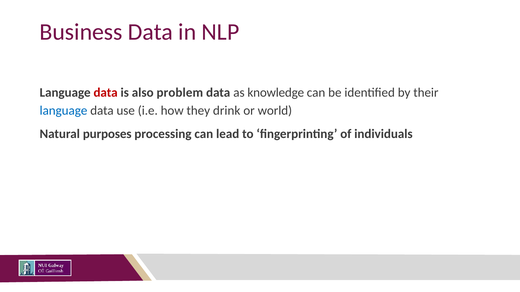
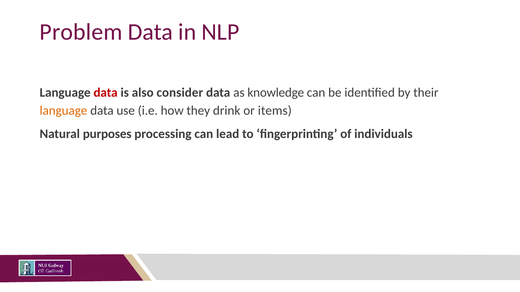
Business: Business -> Problem (81, 32)
problem: problem -> consider (180, 93)
language colour: blue -> orange (63, 111)
world: world -> items (275, 111)
